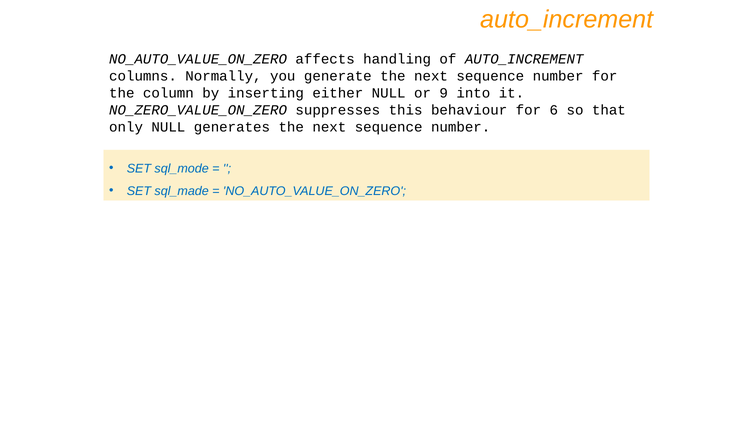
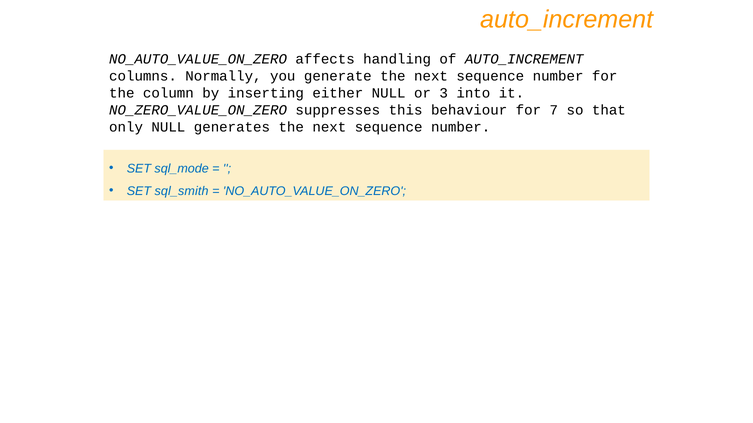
9: 9 -> 3 (444, 93)
6: 6 -> 7 (554, 110)
sql_made: sql_made -> sql_smith (182, 191)
